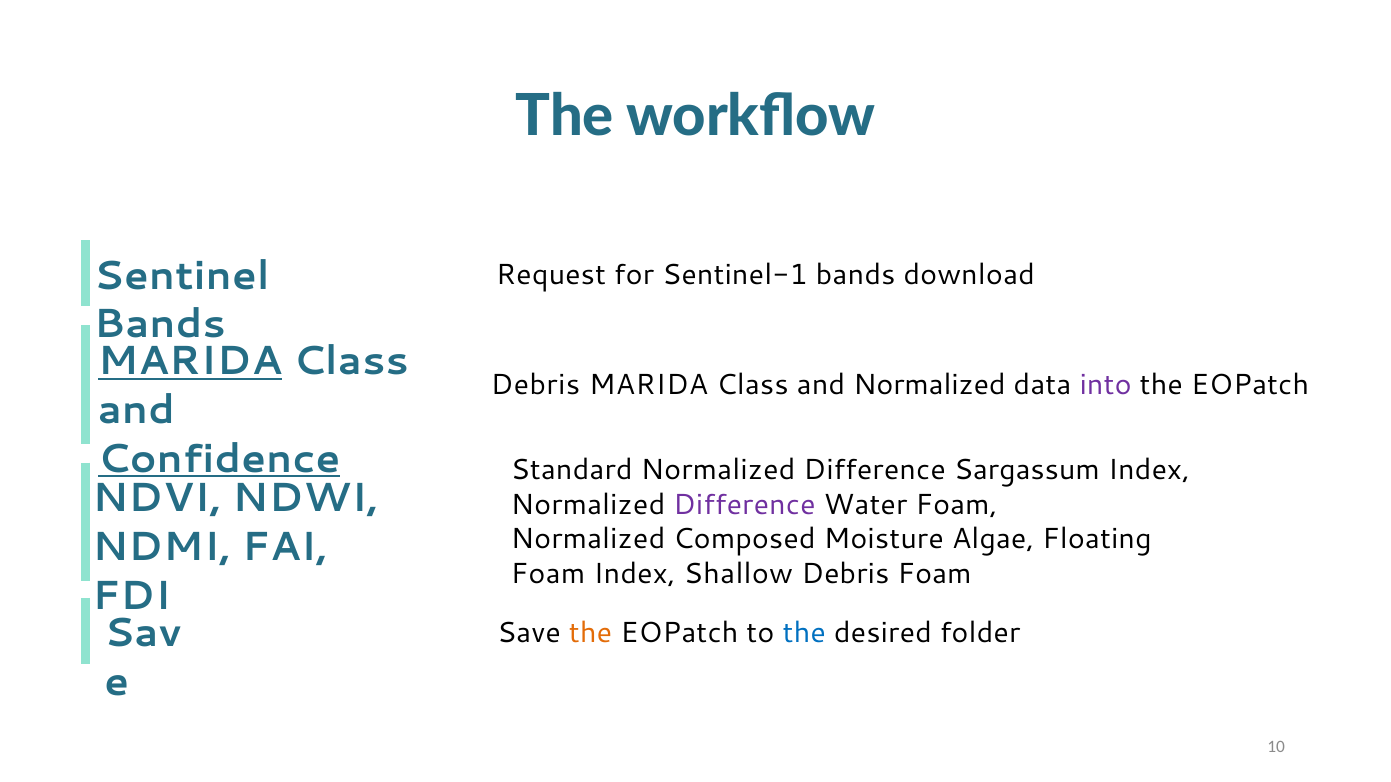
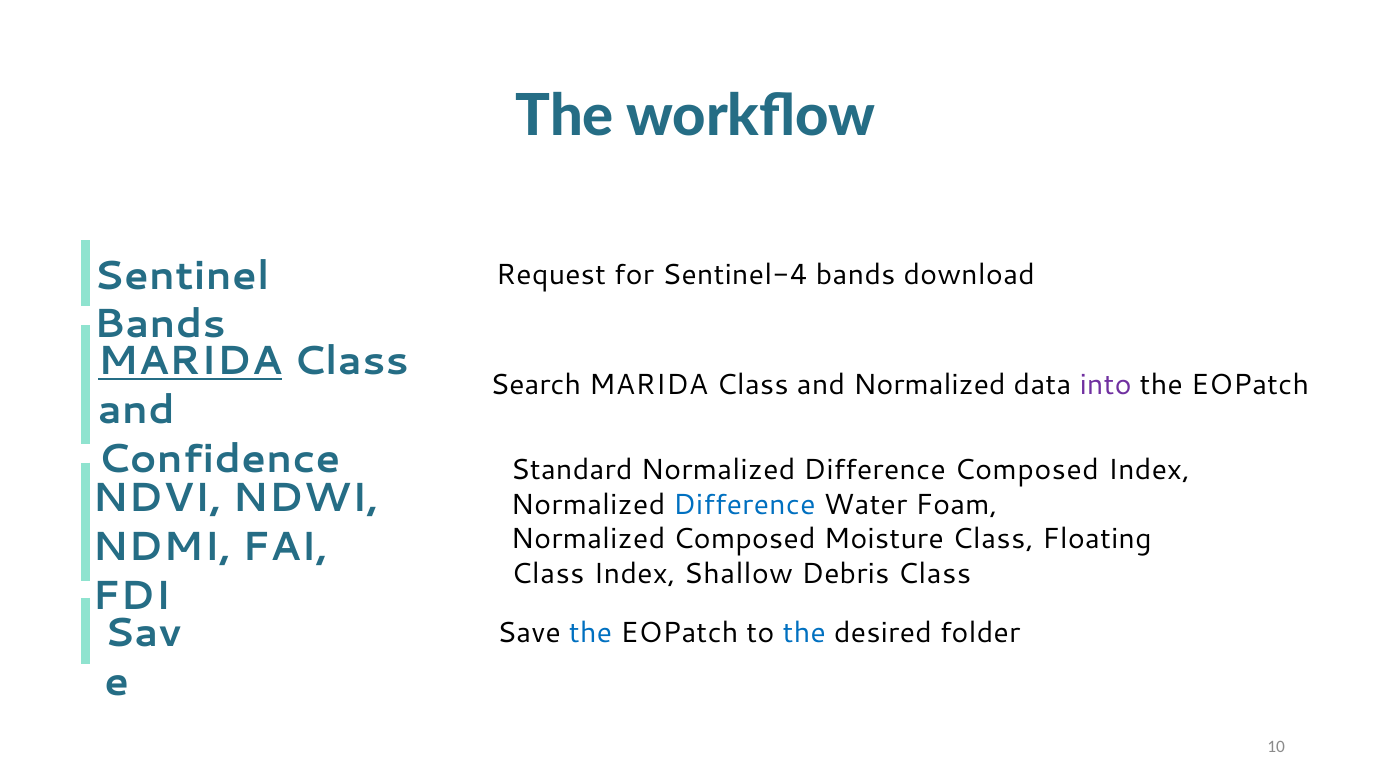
Sentinel-1: Sentinel-1 -> Sentinel-4 (735, 275)
Debris: Debris -> Search (536, 385)
Confidence underline: present -> none (219, 459)
Difference Sargassum: Sargassum -> Composed (1027, 470)
Difference colour: purple -> blue (744, 505)
Moisture Algae: Algae -> Class (993, 540)
Foam: Foam -> Class (548, 574)
Debris Foam: Foam -> Class (934, 574)
the colour: orange -> blue (591, 633)
